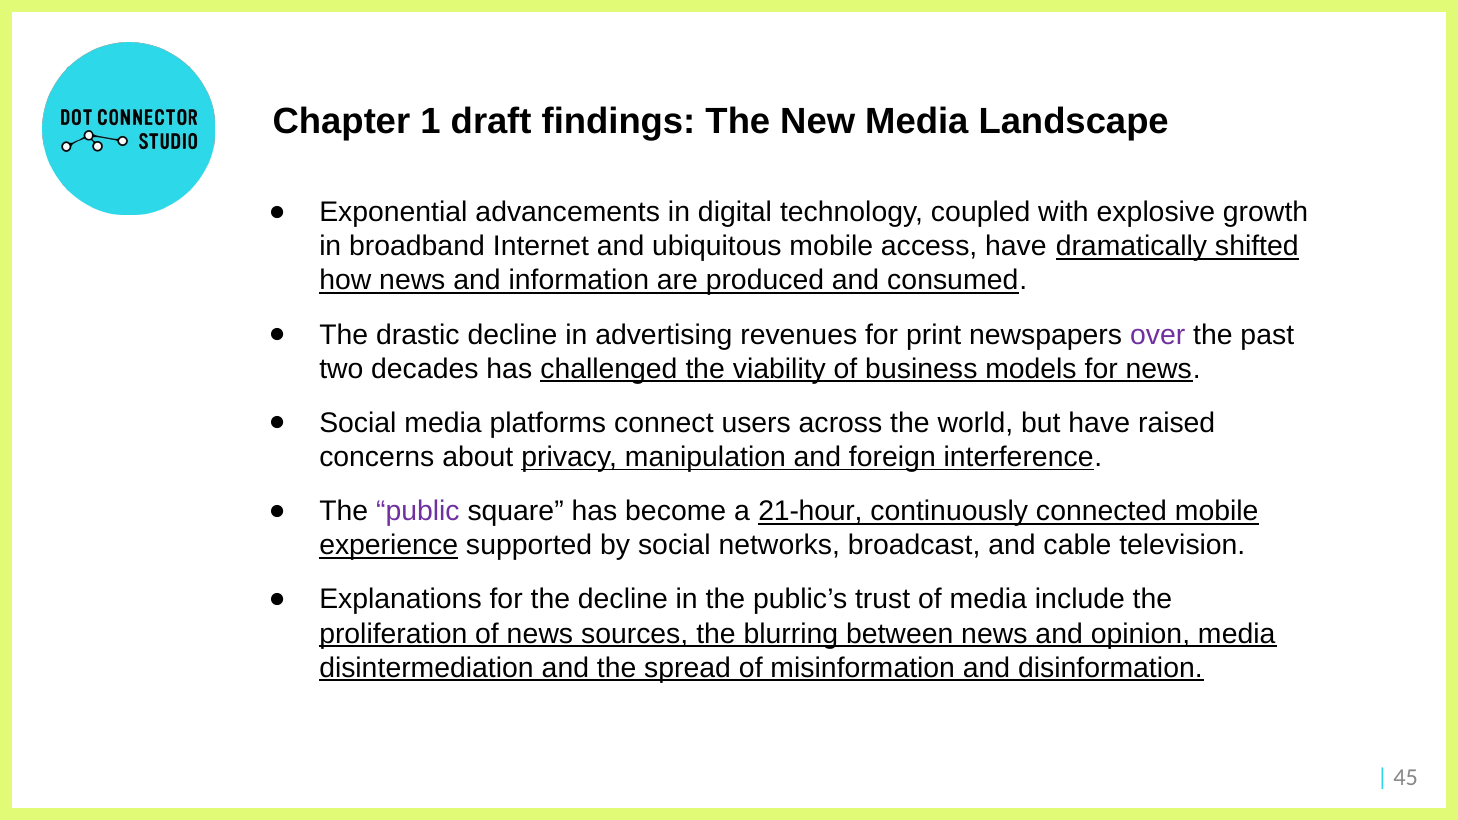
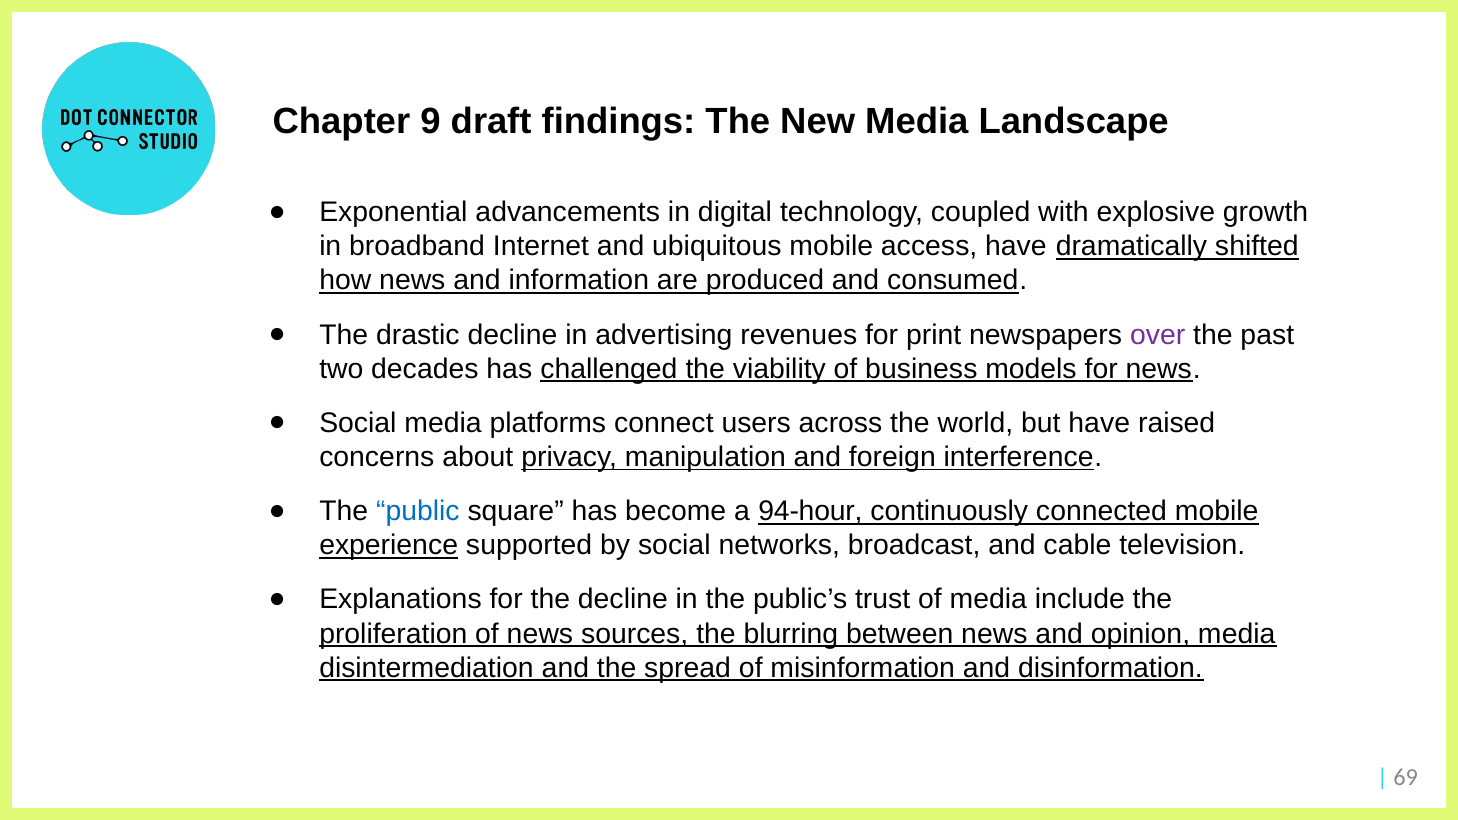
1: 1 -> 9 (430, 122)
public colour: purple -> blue (418, 511)
21-hour: 21-hour -> 94-hour (810, 511)
45: 45 -> 69 (1406, 778)
